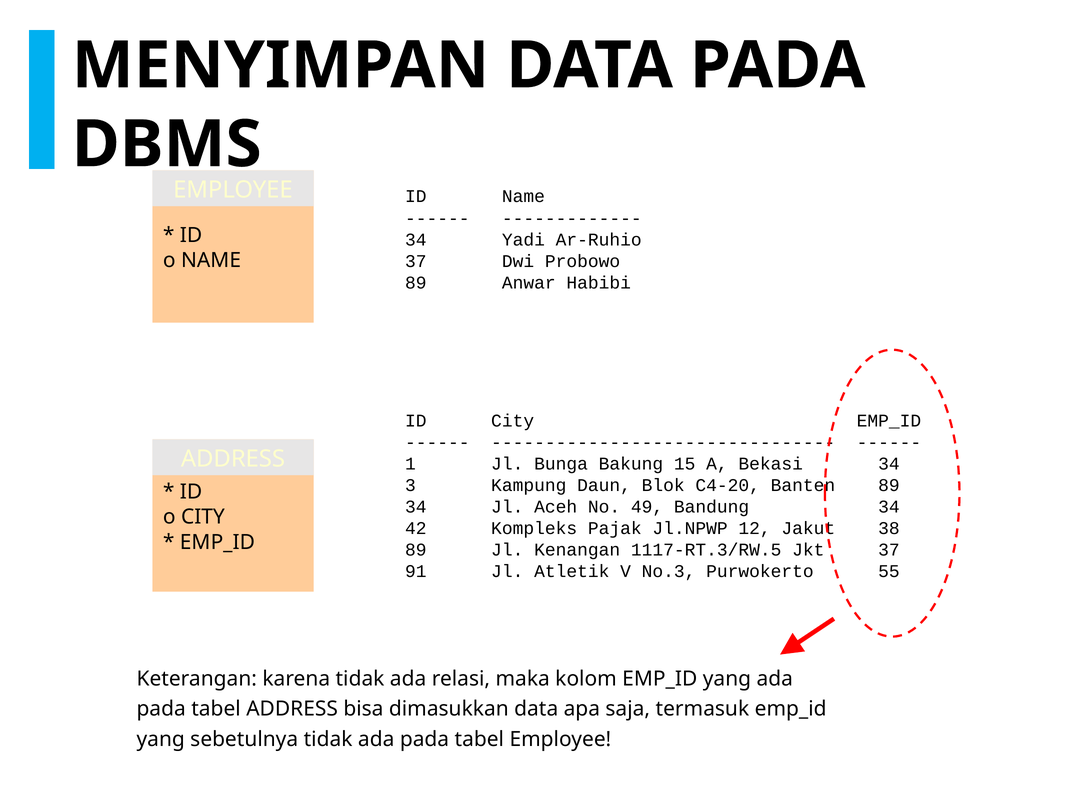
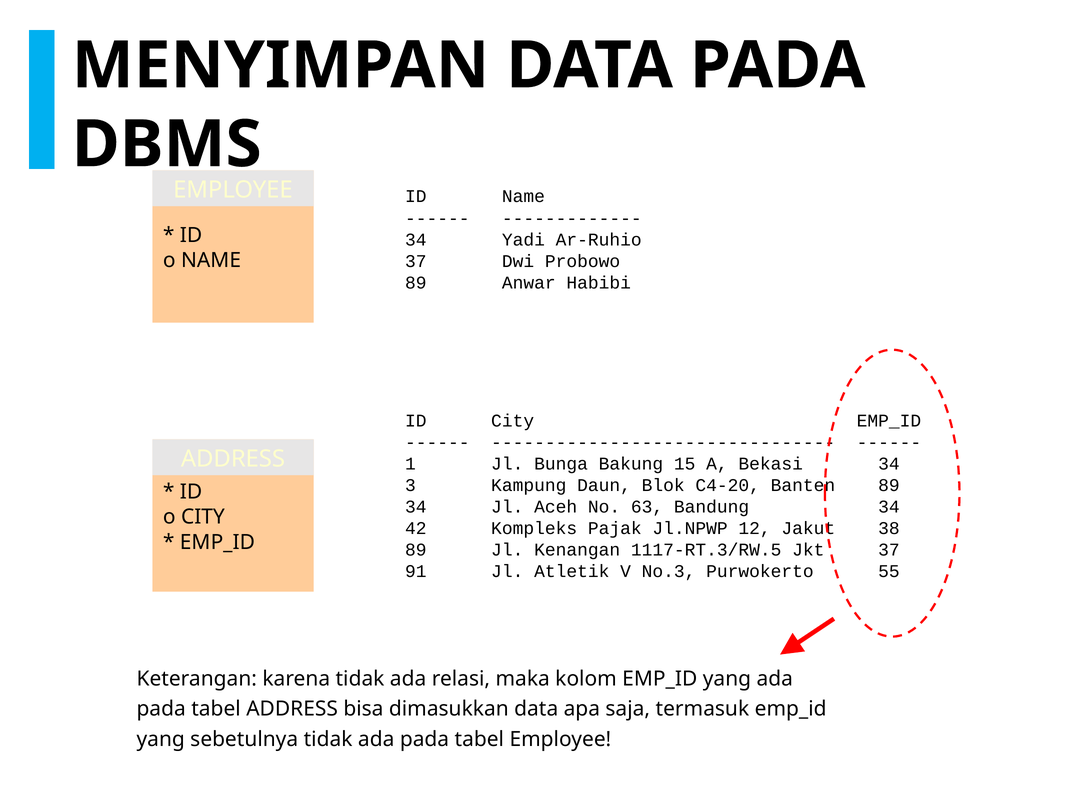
49: 49 -> 63 (647, 507)
